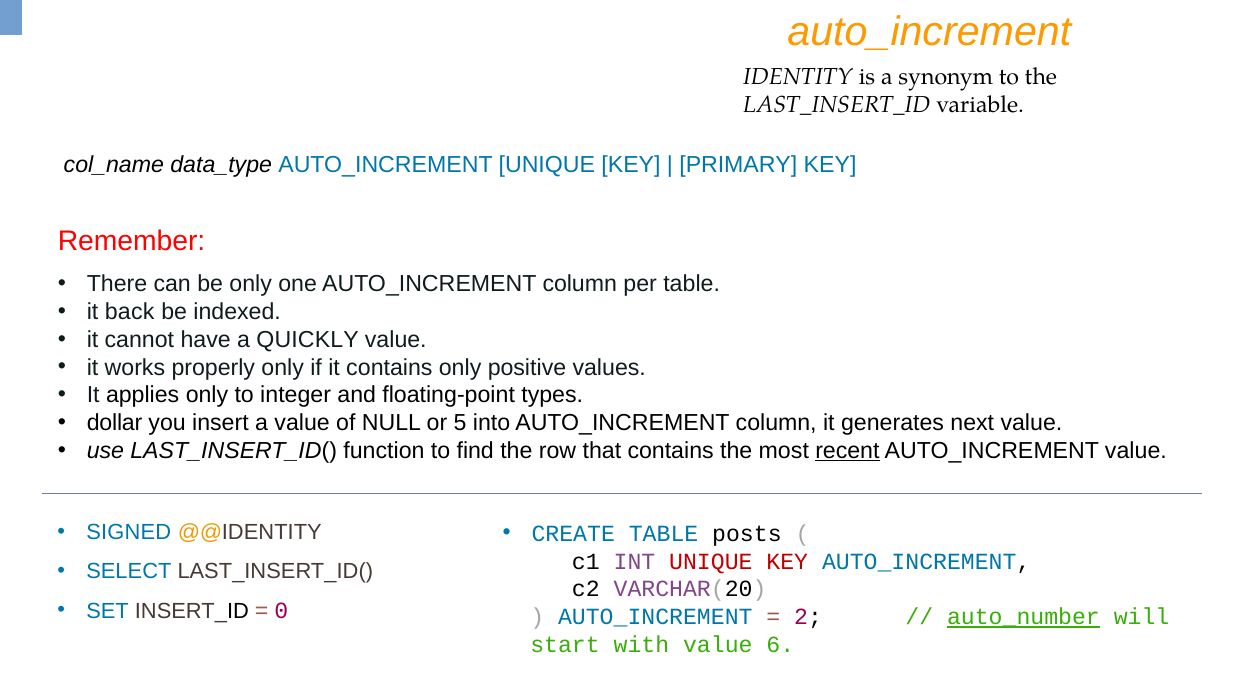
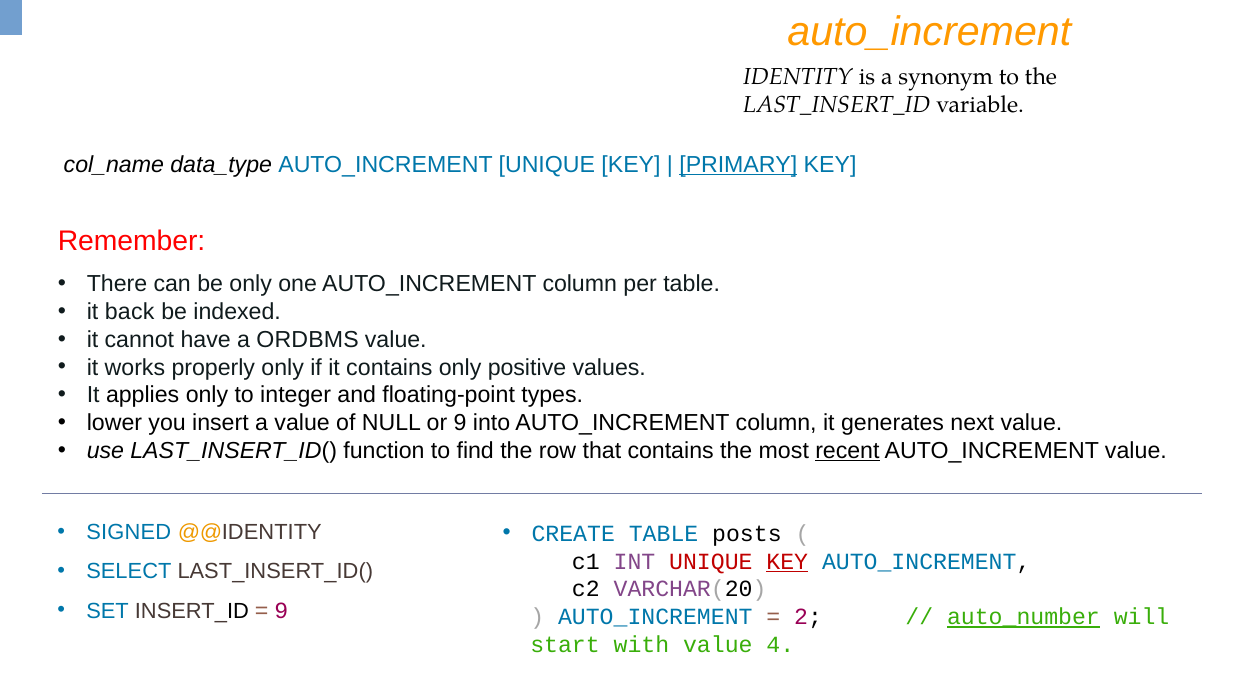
PRIMARY underline: none -> present (738, 165)
QUICKLY: QUICKLY -> ORDBMS (308, 339)
dollar: dollar -> lower (114, 423)
or 5: 5 -> 9 (460, 423)
KEY underline: none -> present (787, 561)
0: 0 -> 9 (281, 610)
6: 6 -> 4 (780, 644)
